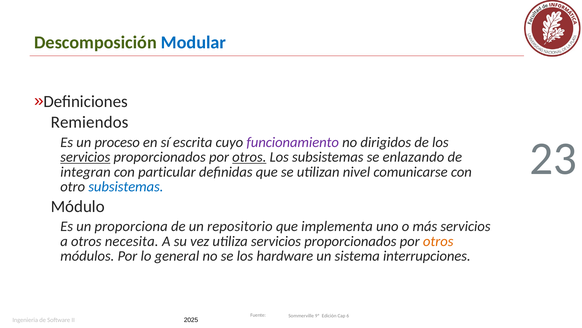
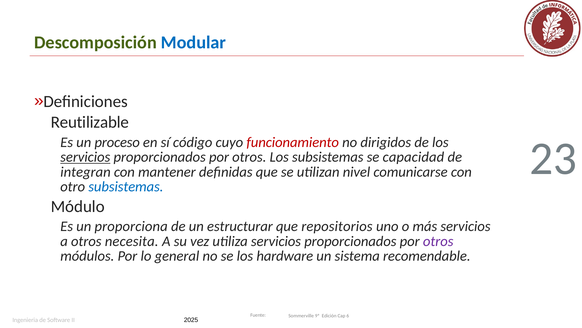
Remiendos: Remiendos -> Reutilizable (90, 122)
escrita: escrita -> código (193, 142)
funcionamiento colour: purple -> red (293, 142)
otros underline: present -> none (249, 157)
enlazando: enlazando -> capacidad (413, 157)
particular: particular -> mantener (167, 172)
repositorio: repositorio -> estructurar (240, 226)
implementa: implementa -> repositorios (337, 226)
otros colour: orange -> purple (438, 241)
interrupciones: interrupciones -> recomendable (427, 256)
